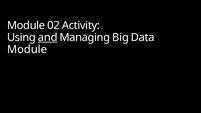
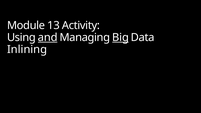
02: 02 -> 13 (54, 25)
Big underline: none -> present (120, 37)
Module: Module -> Inlining (27, 49)
